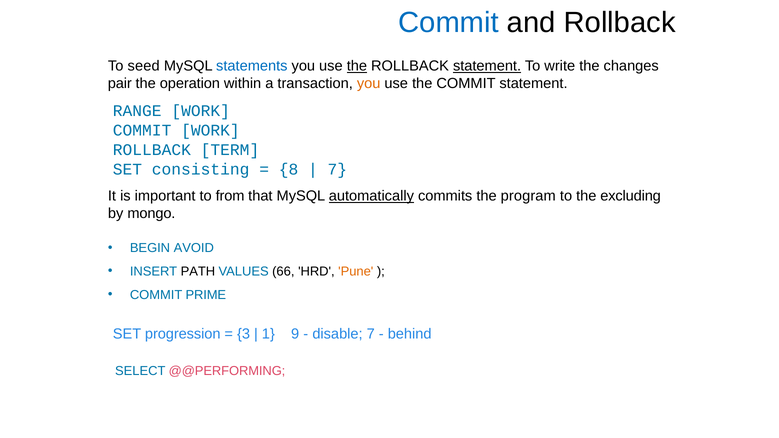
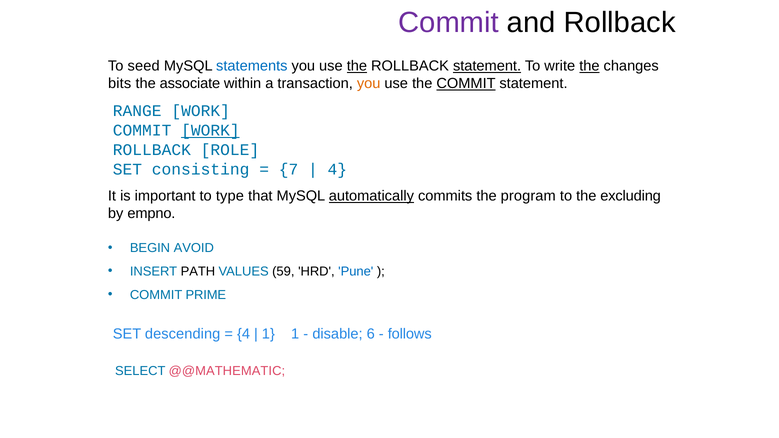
Commit colour: blue -> purple (449, 22)
the underline: none -> present (589, 66)
pair: pair -> bits (120, 84)
operation: operation -> associate (190, 84)
COMMIT underline: none -> present (466, 84)
WORK underline: none -> present (210, 131)
TERM: TERM -> ROLE (230, 150)
8: 8 -> 7 (289, 170)
7: 7 -> 4 (337, 170)
from: from -> type (230, 196)
mongo: mongo -> empno (151, 214)
66: 66 -> 59 (283, 272)
Pune colour: orange -> blue (356, 272)
progression: progression -> descending (183, 334)
3: 3 -> 4 (244, 334)
1 9: 9 -> 1 (295, 334)
disable 7: 7 -> 6 (371, 334)
behind: behind -> follows (410, 334)
@@PERFORMING: @@PERFORMING -> @@MATHEMATIC (227, 371)
